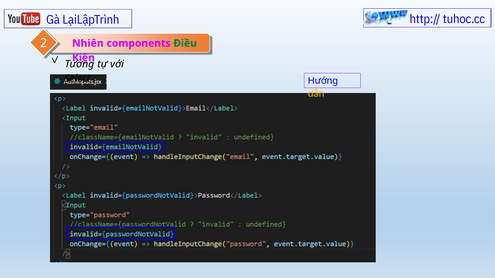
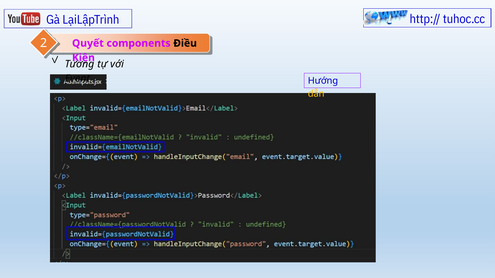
Nhiên: Nhiên -> Quyết (88, 43)
Điều colour: green -> black (185, 43)
Select: Select -> Event (77, 79)
